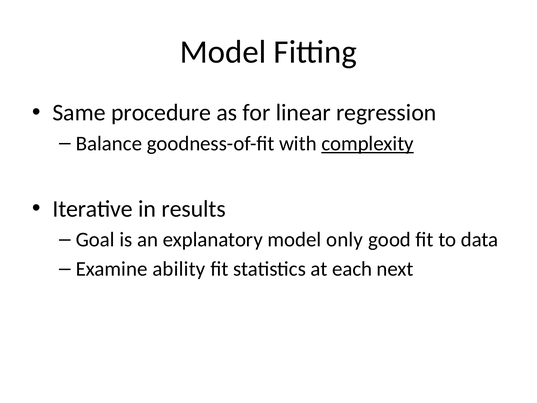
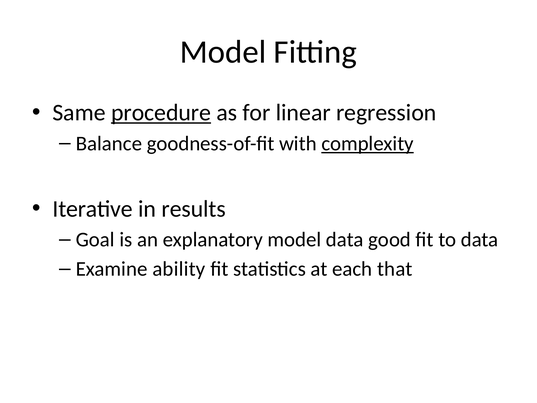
procedure underline: none -> present (161, 113)
model only: only -> data (345, 240)
next: next -> that (395, 269)
